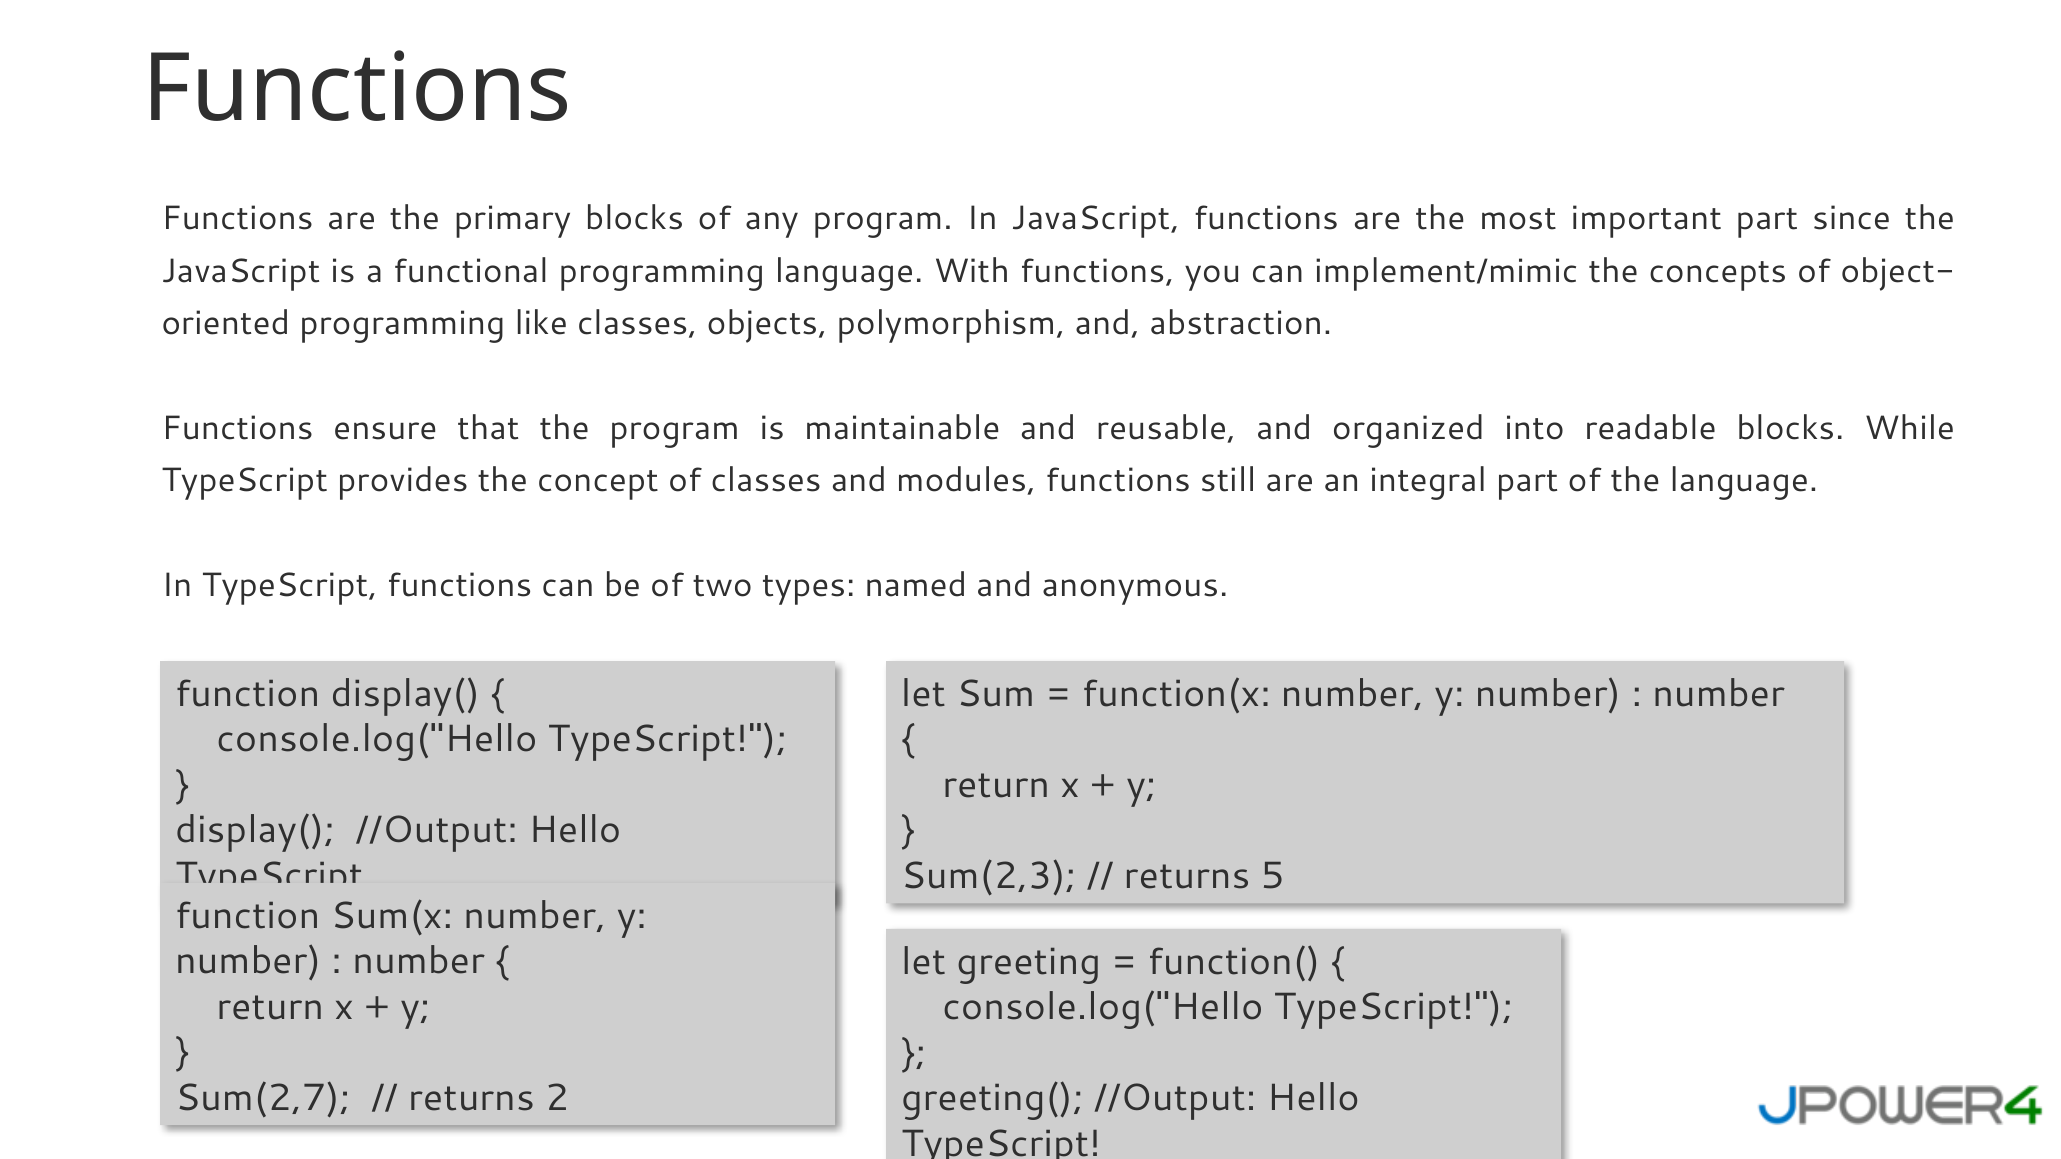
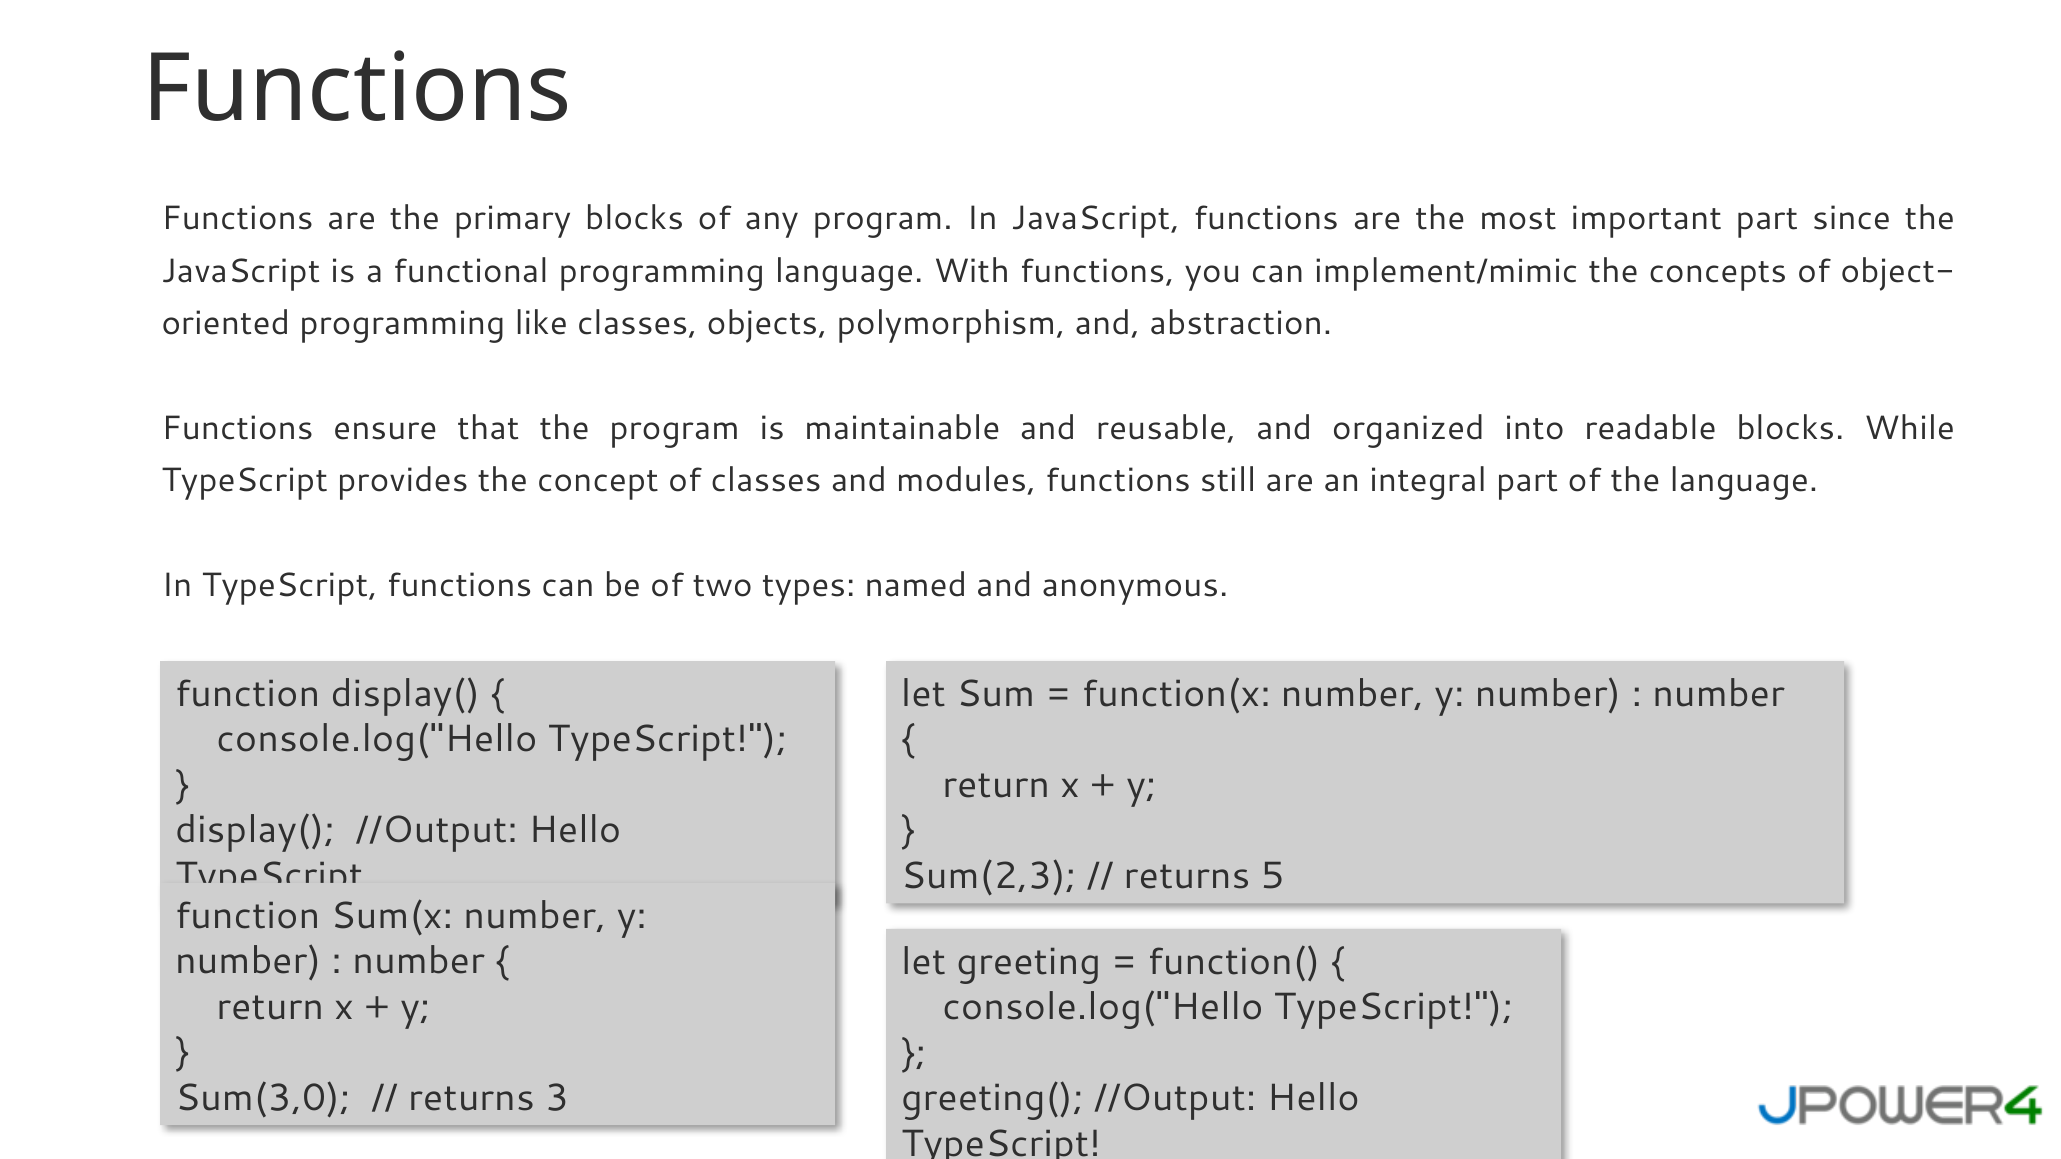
Sum(2,7: Sum(2,7 -> Sum(3,0 (263, 1098)
2: 2 -> 3 (557, 1098)
